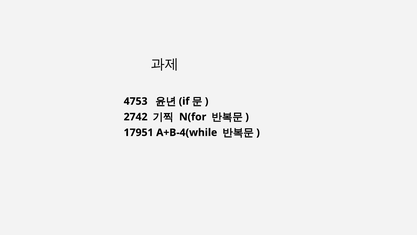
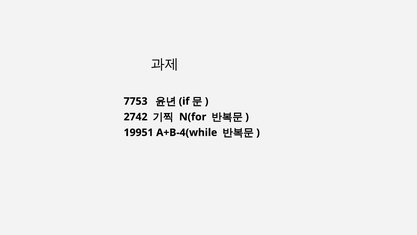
4753: 4753 -> 7753 (136, 101)
17951: 17951 -> 19951 (139, 132)
